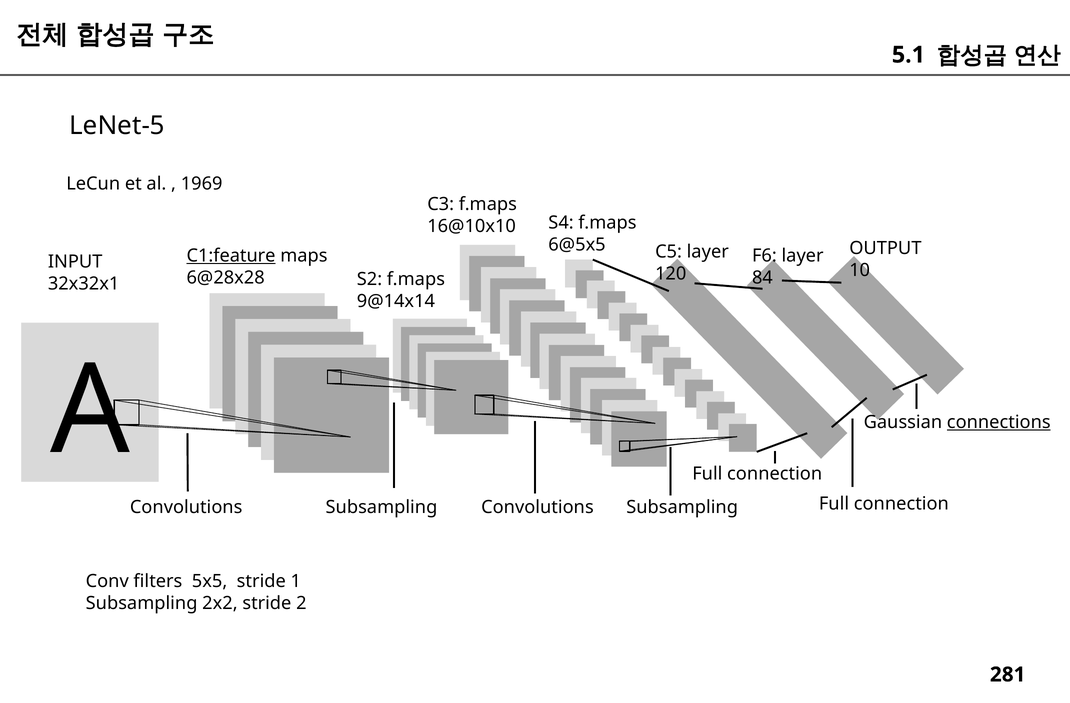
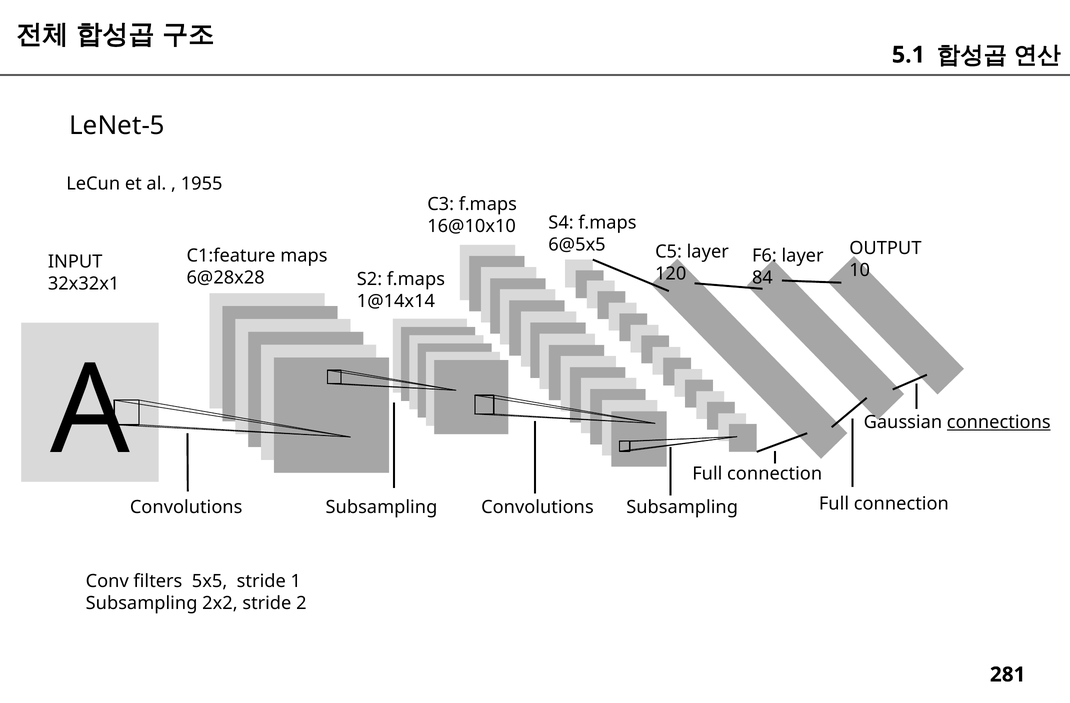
1969: 1969 -> 1955 (202, 184)
C1:feature underline: present -> none (231, 256)
9@14x14: 9@14x14 -> 1@14x14 (396, 301)
